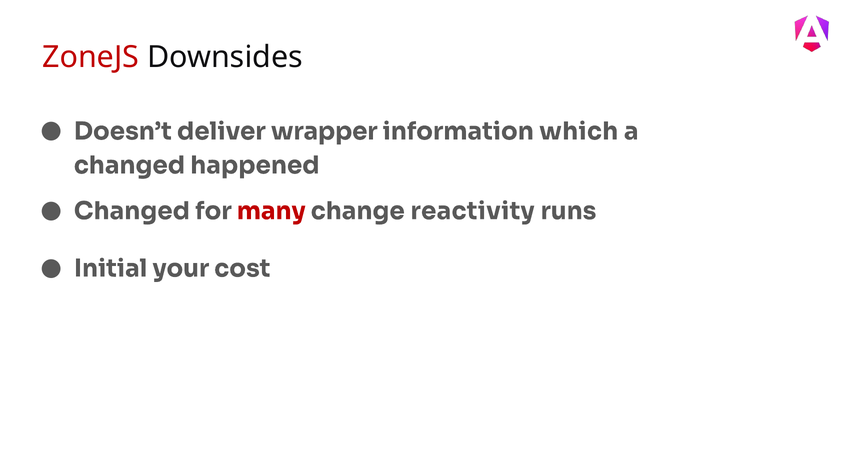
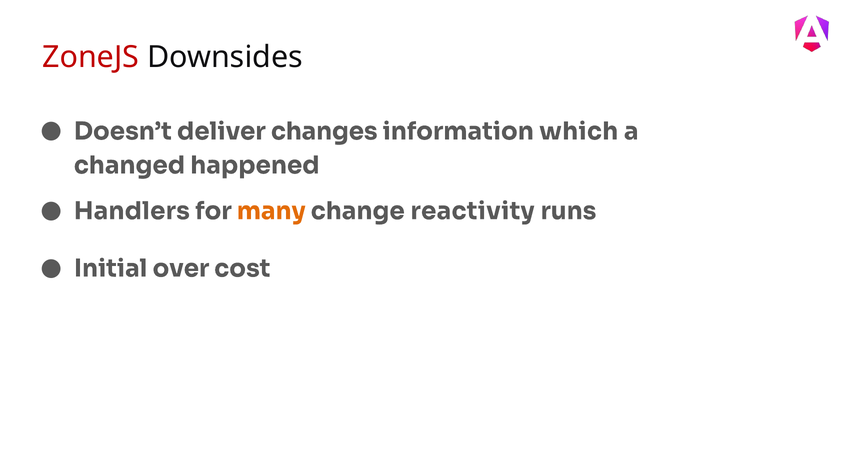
wrapper: wrapper -> changes (324, 131)
Changed: Changed -> Handlers (132, 211)
many colour: red -> orange (271, 211)
your: your -> over (181, 268)
